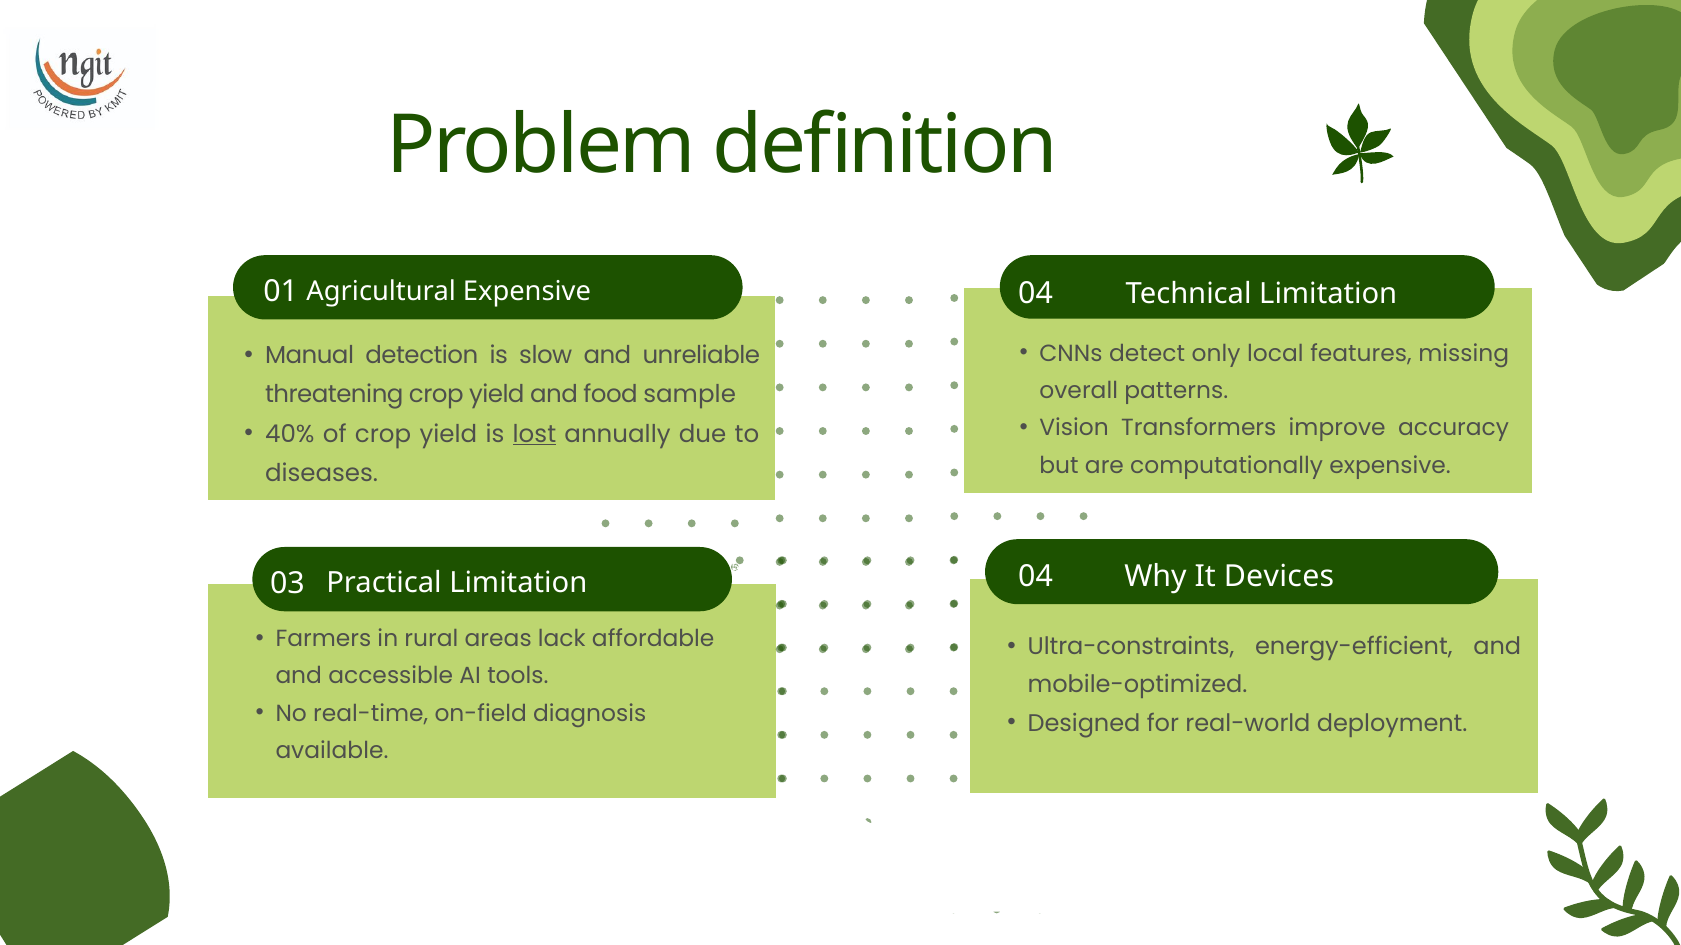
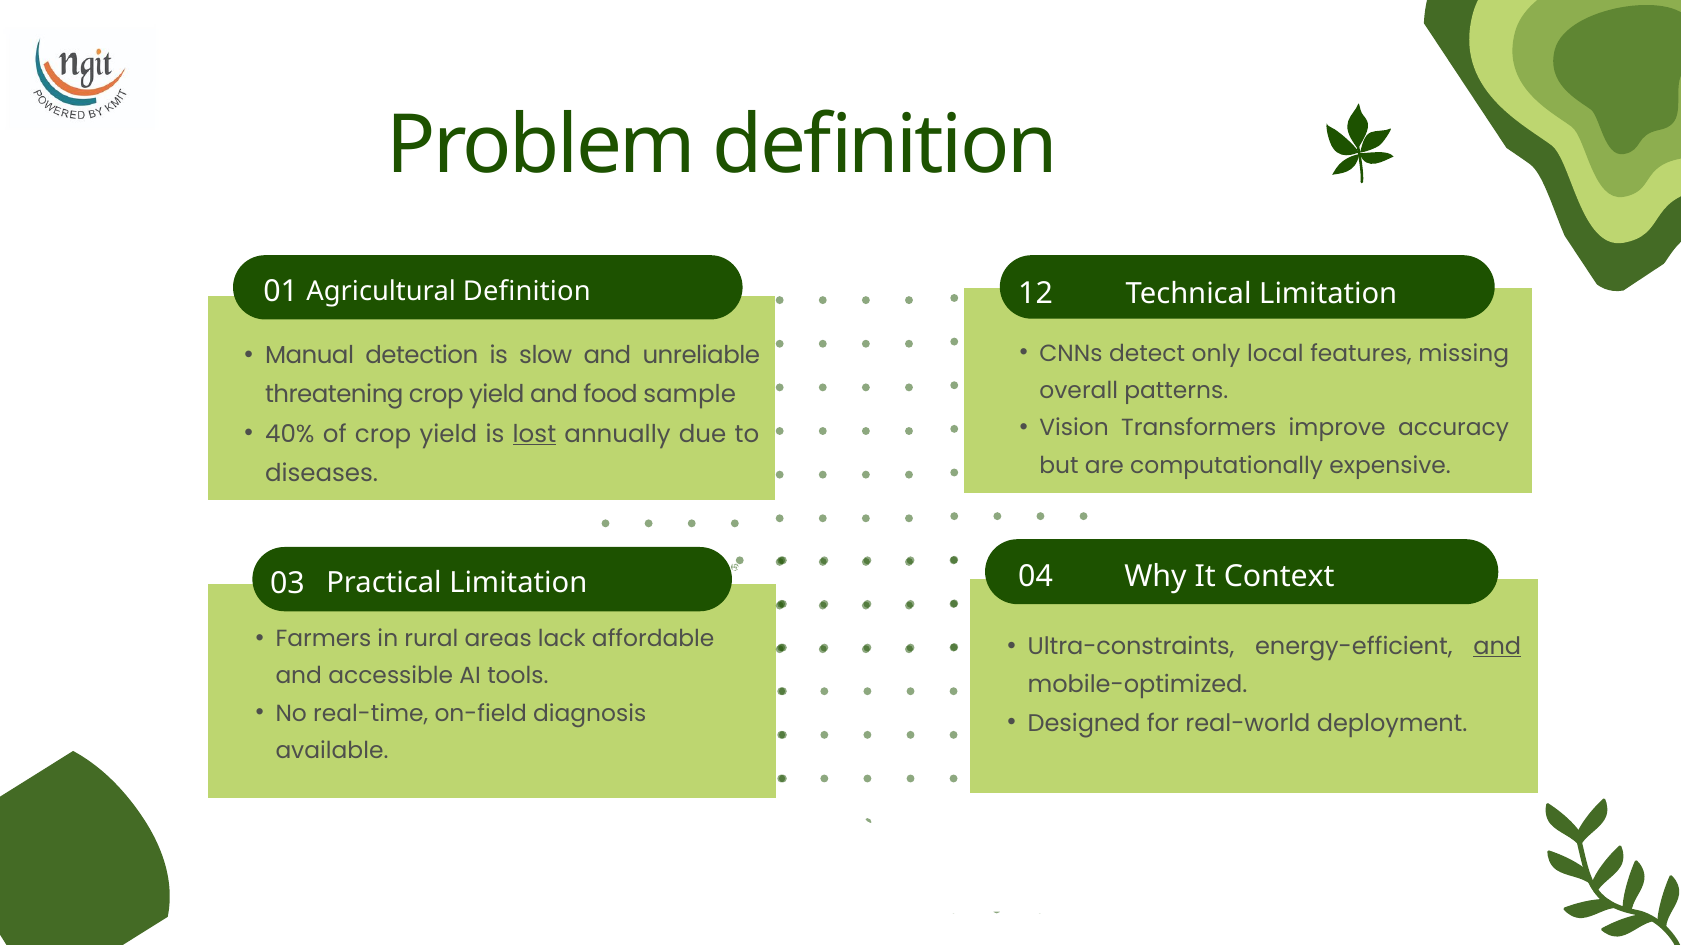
01 04: 04 -> 12 (1036, 294)
Agricultural Expensive: Expensive -> Definition (527, 292)
Devices: Devices -> Context (1279, 577)
and underline: none -> present (1497, 647)
